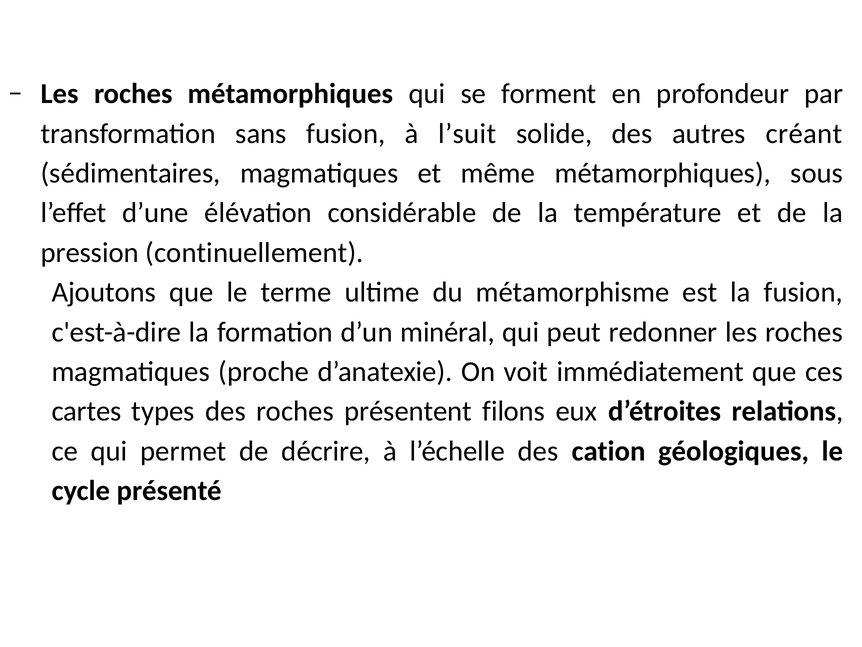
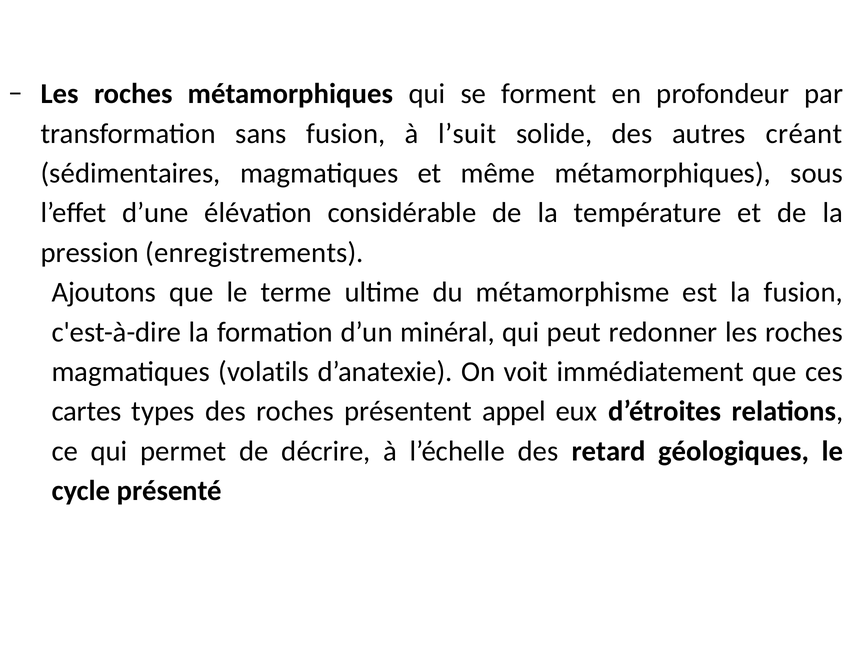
continuellement: continuellement -> enregistrements (255, 252)
proche: proche -> volatils (264, 371)
filons: filons -> appel (514, 411)
cation: cation -> retard (609, 451)
